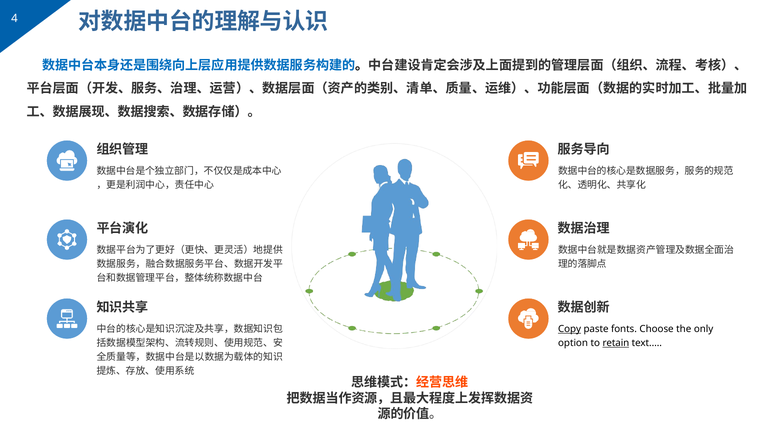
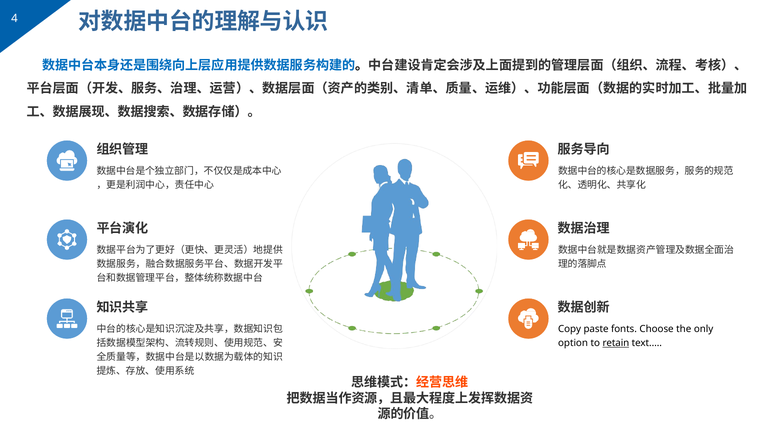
Copy underline: present -> none (570, 329)
